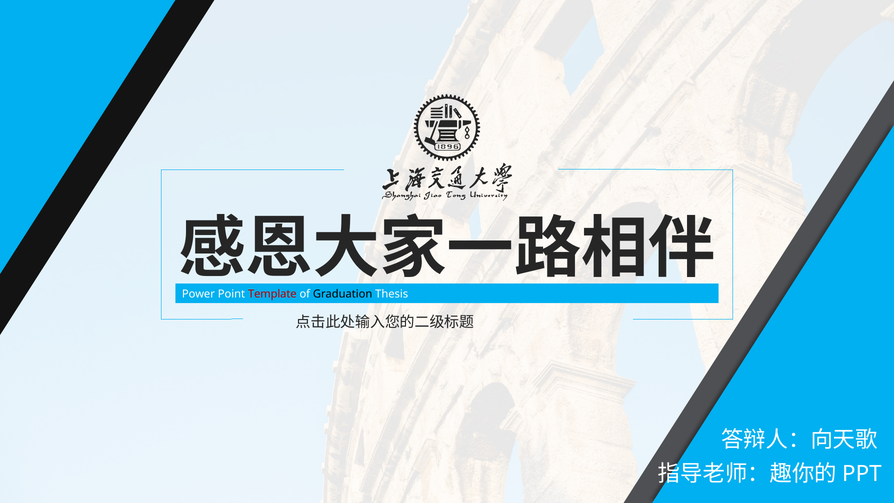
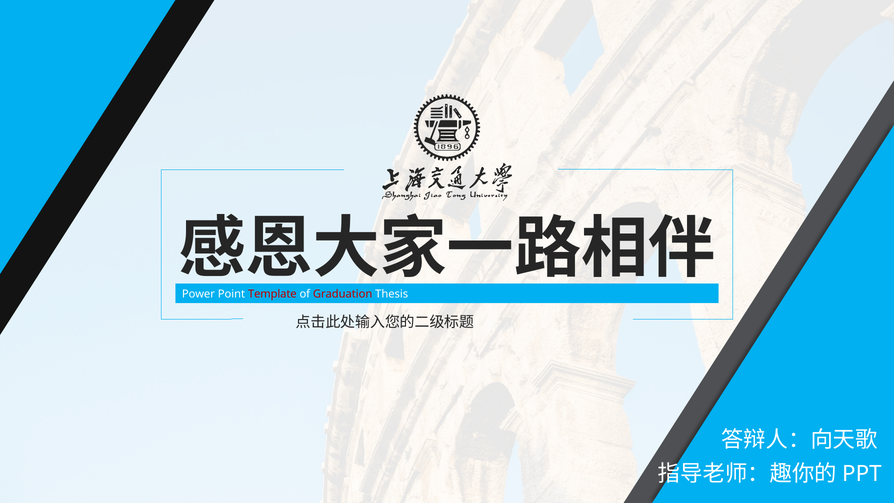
Graduation colour: black -> red (343, 294)
